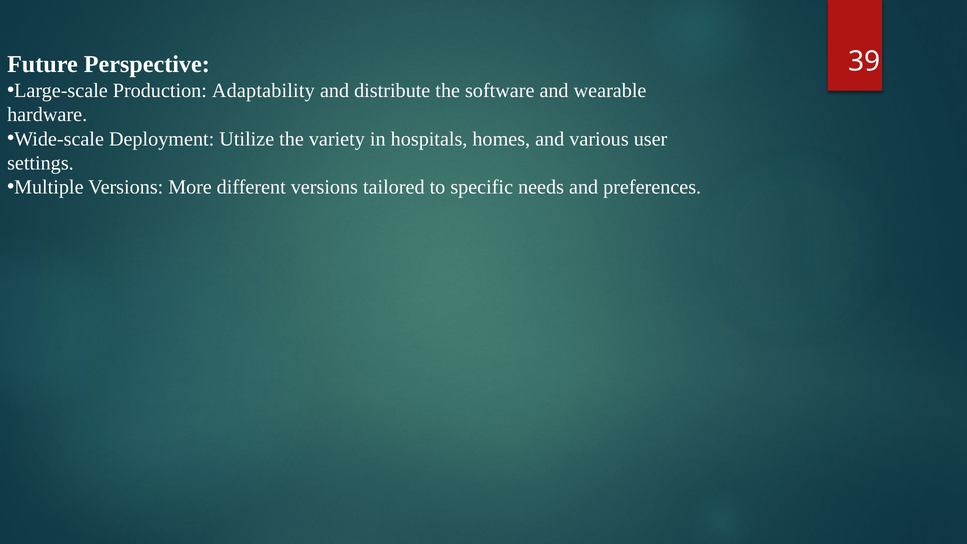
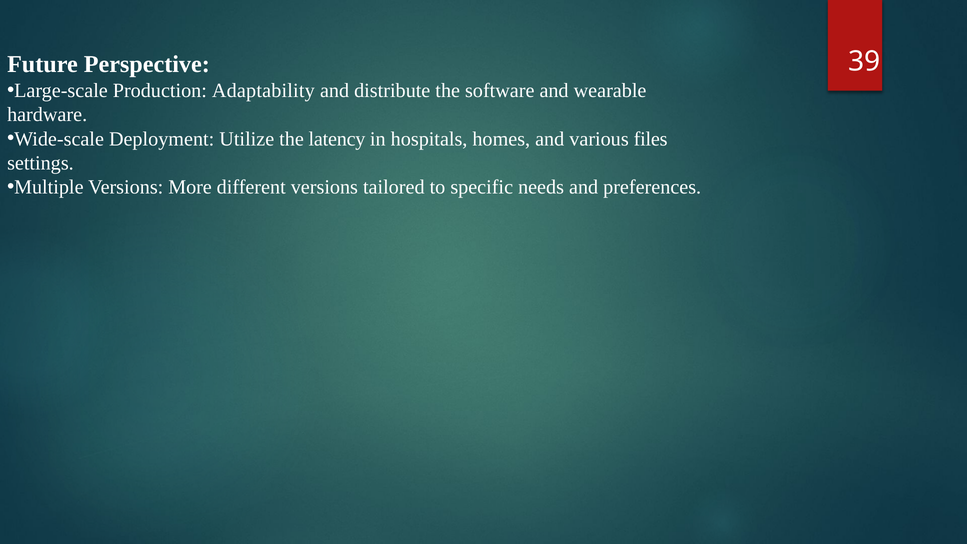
variety: variety -> latency (337, 139)
user: user -> files (651, 139)
